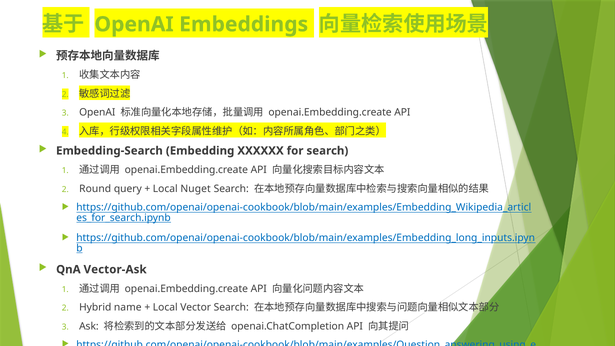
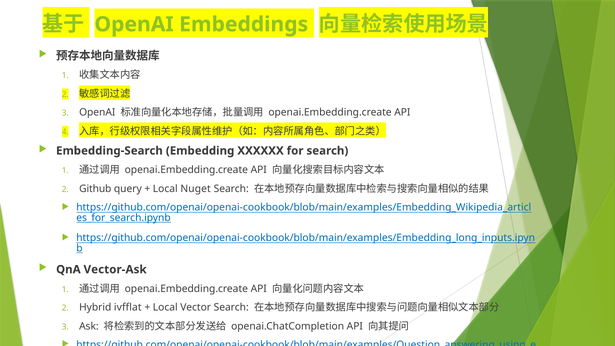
Round: Round -> Github (95, 189)
name: name -> ivfflat (128, 307)
